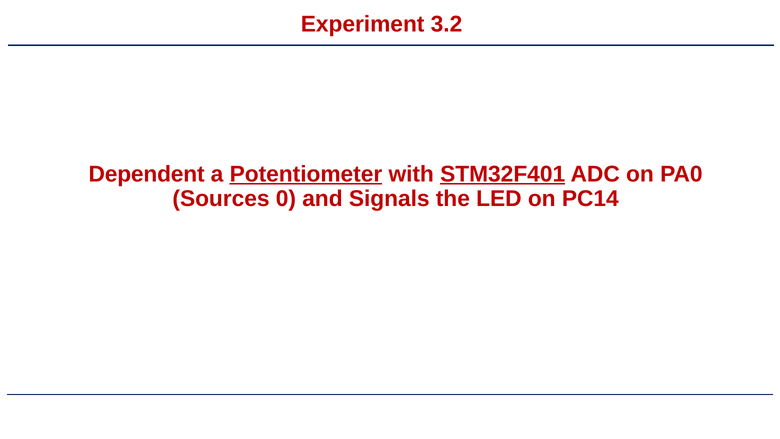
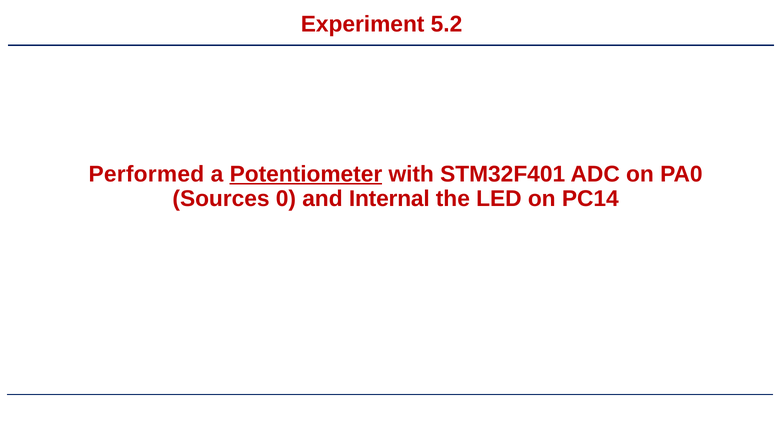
3.2: 3.2 -> 5.2 (446, 24)
Dependent: Dependent -> Performed (146, 174)
STM32F401 underline: present -> none (503, 174)
Signals: Signals -> Internal (389, 198)
